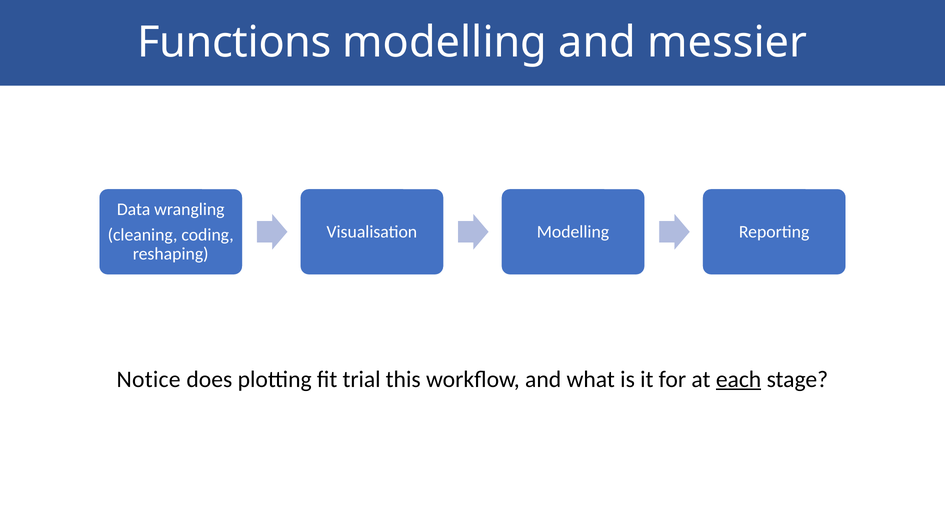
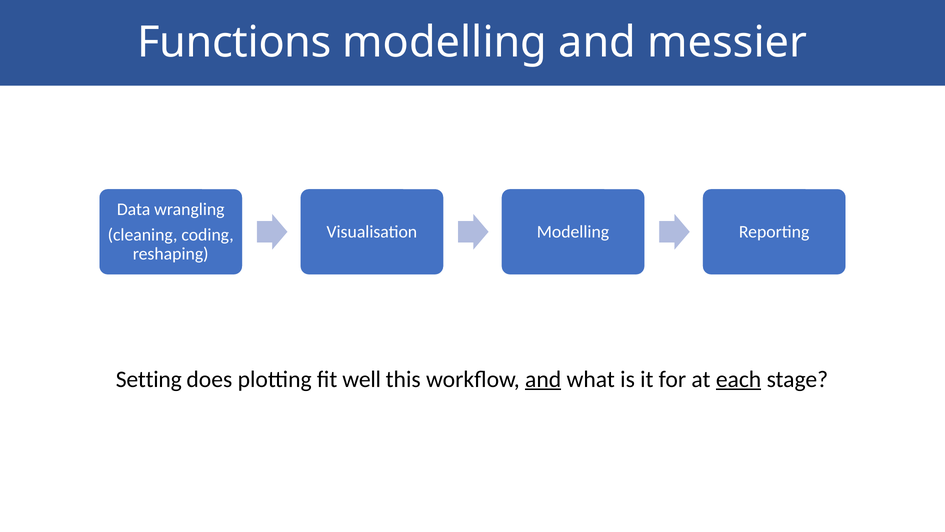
Notice: Notice -> Setting (149, 379)
trial: trial -> well (362, 379)
and underline: none -> present (543, 379)
